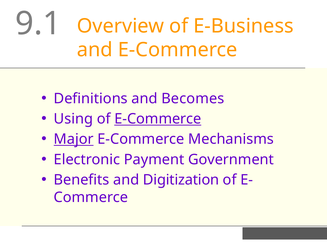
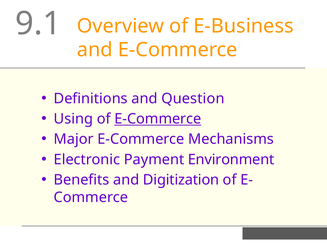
Becomes: Becomes -> Question (193, 99)
Major underline: present -> none (74, 139)
Government: Government -> Environment (231, 160)
